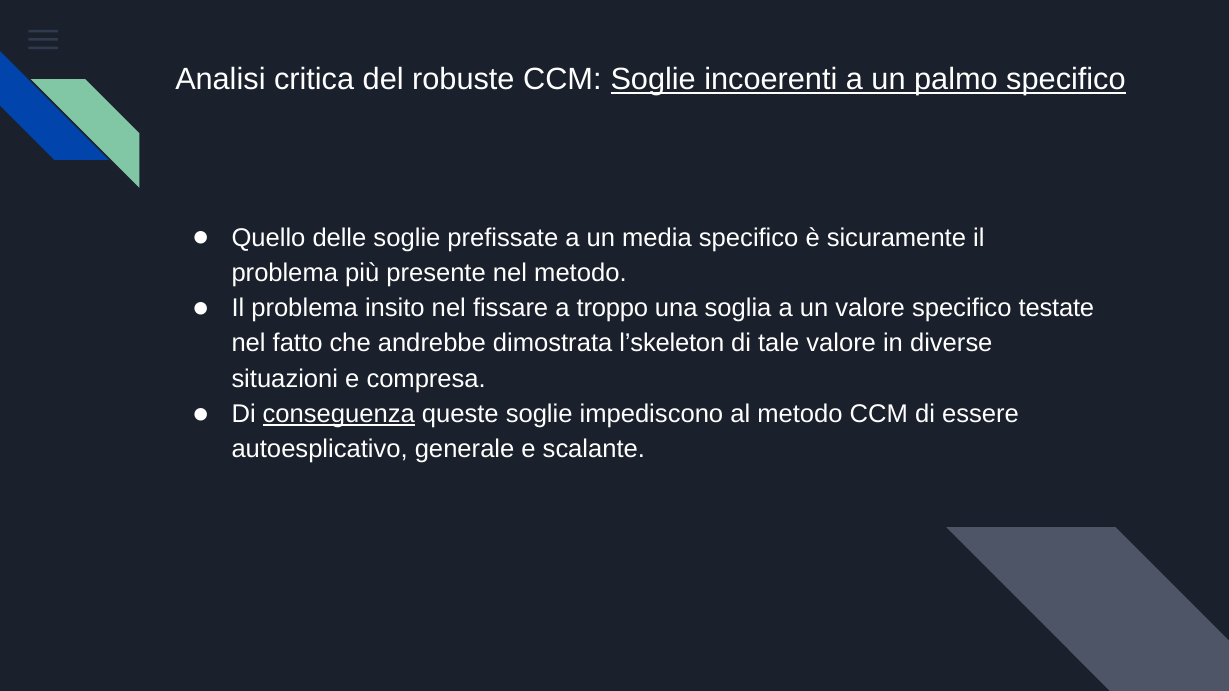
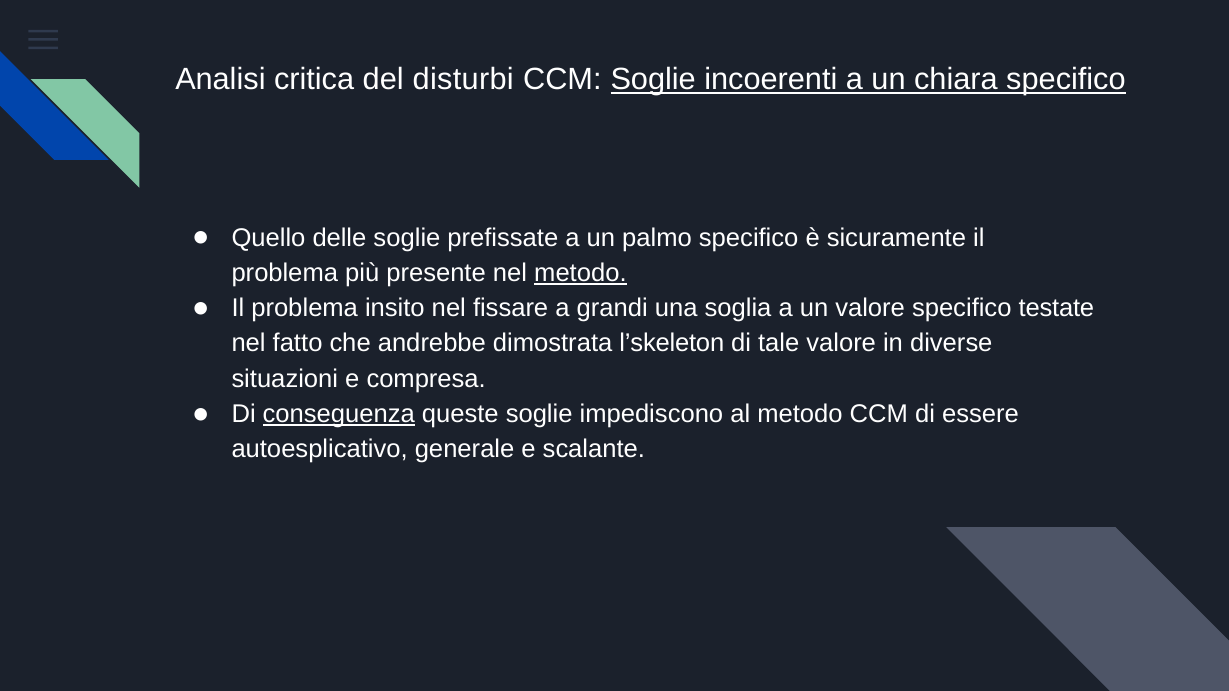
robuste: robuste -> disturbi (463, 79)
palmo: palmo -> chiara (956, 79)
media: media -> palmo (657, 238)
metodo underline: none -> present (580, 273)
troppo: troppo -> grandi (612, 308)
